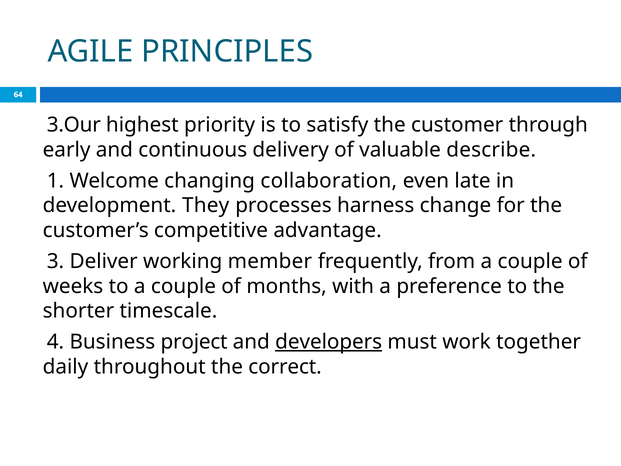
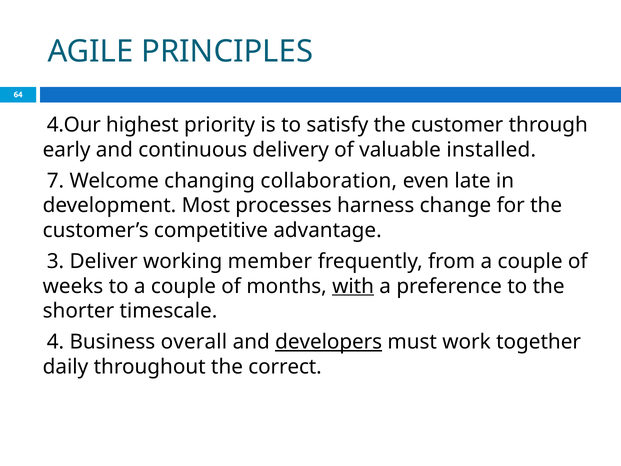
3.Our: 3.Our -> 4.Our (74, 125)
describe: describe -> installed (491, 150)
1: 1 -> 7 (55, 181)
They: They -> Most (206, 205)
with underline: none -> present (353, 286)
project: project -> overall (194, 342)
